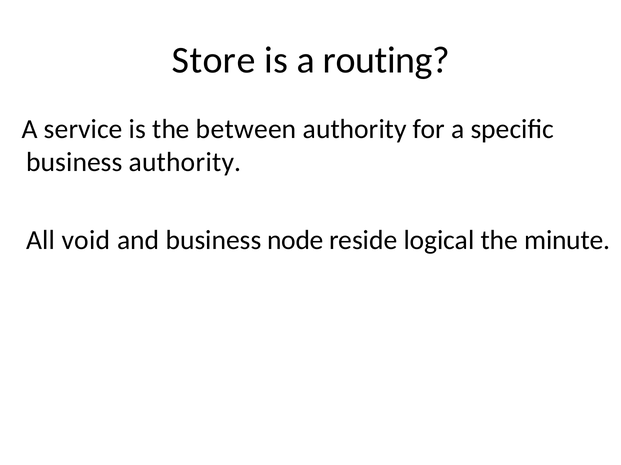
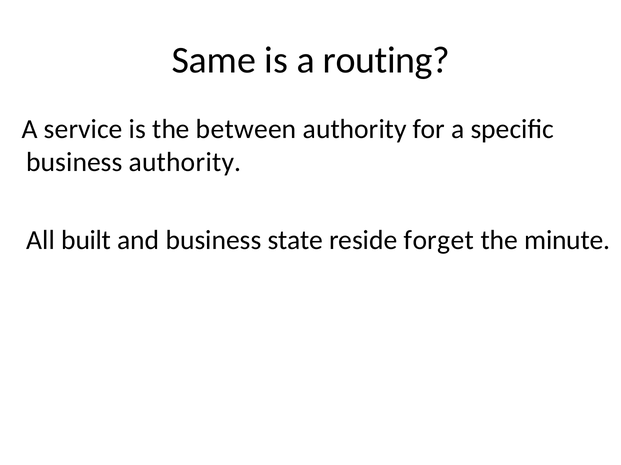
Store: Store -> Same (214, 60)
void: void -> built (86, 241)
node: node -> state (295, 241)
logical: logical -> forget (439, 241)
